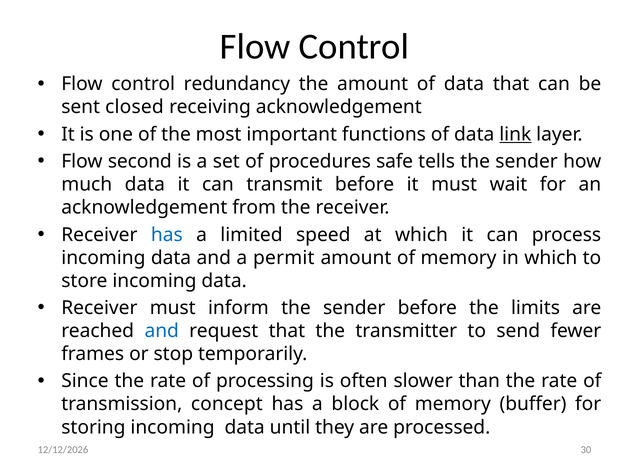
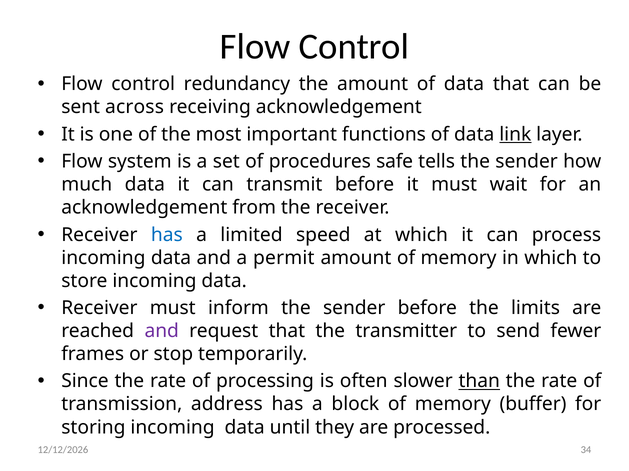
closed: closed -> across (134, 107)
second: second -> system (140, 162)
and colour: blue -> purple (162, 331)
than underline: none -> present (479, 382)
concept: concept -> address (227, 405)
30: 30 -> 34 (586, 450)
